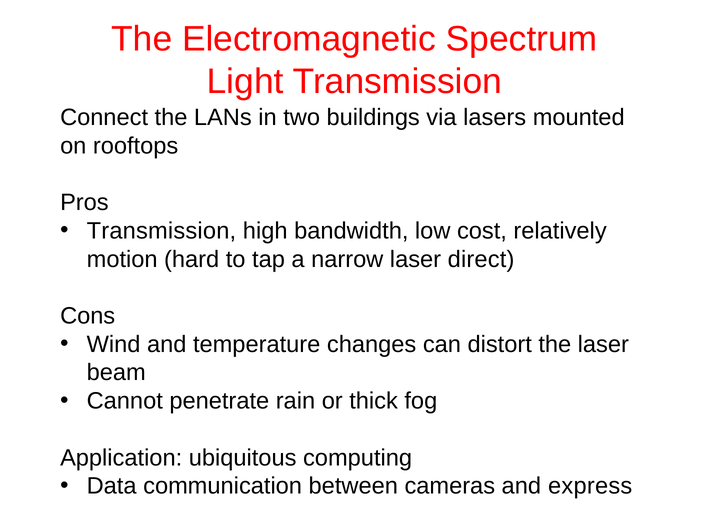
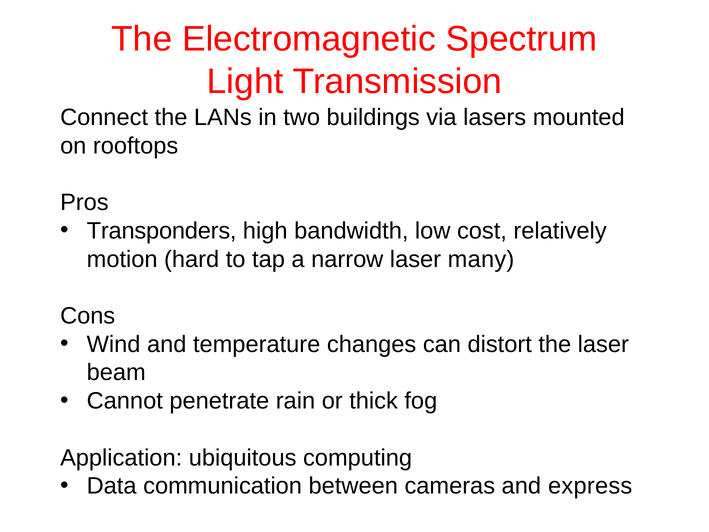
Transmission: Transmission -> Transponders (162, 231)
direct: direct -> many (481, 259)
